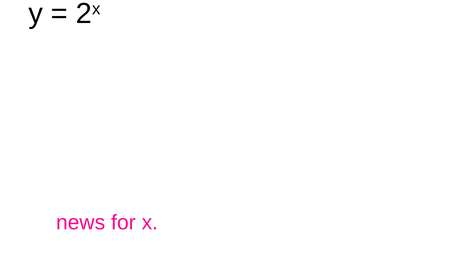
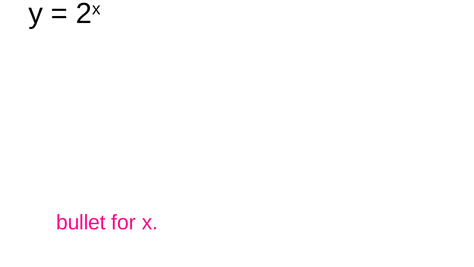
news: news -> bullet (81, 222)
